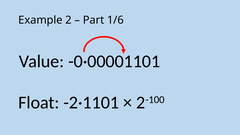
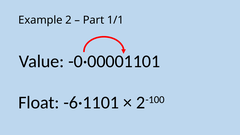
1/6: 1/6 -> 1/1 (115, 20)
-2·1101: -2·1101 -> -6·1101 (91, 103)
